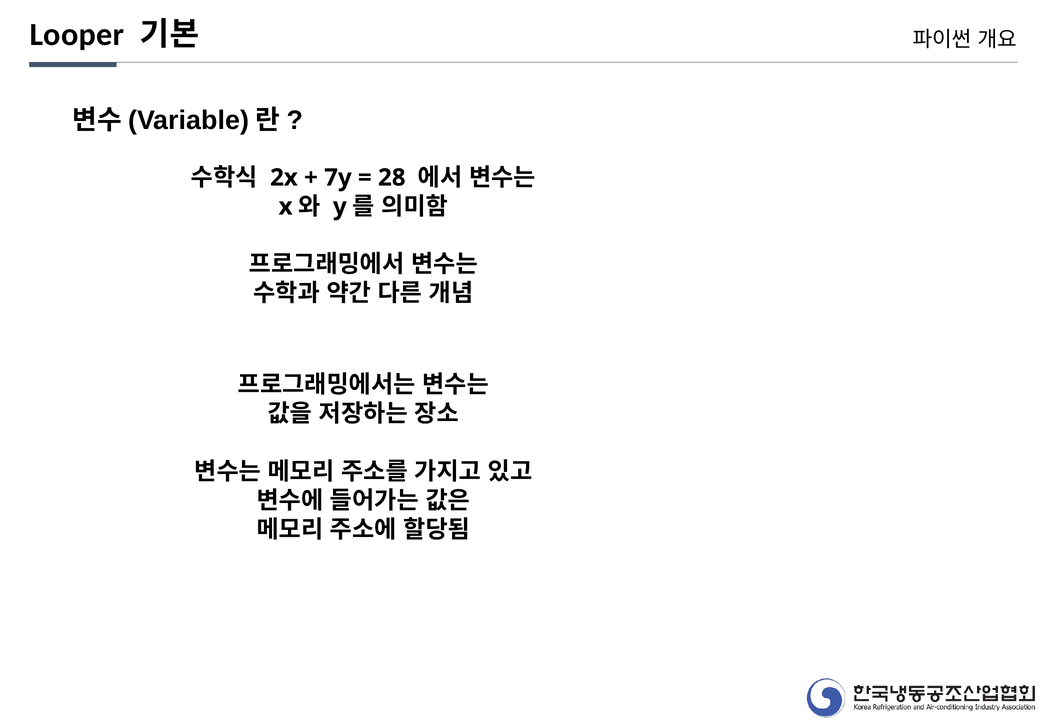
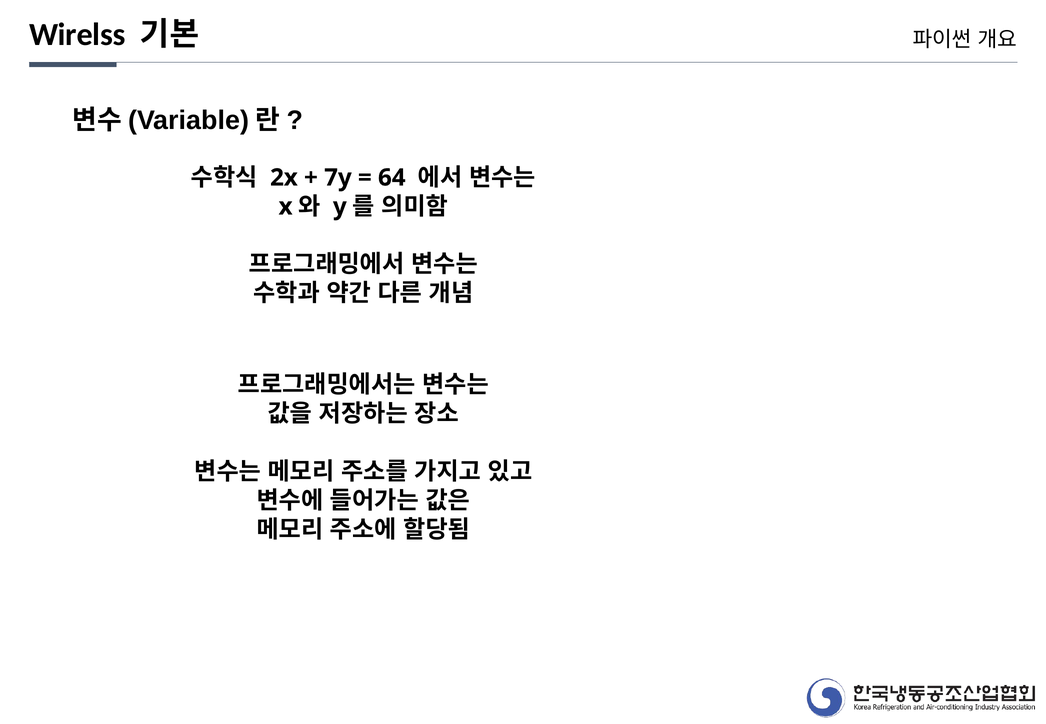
Looper: Looper -> Wirelss (77, 35)
28: 28 -> 64 (392, 178)
